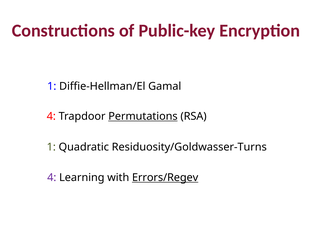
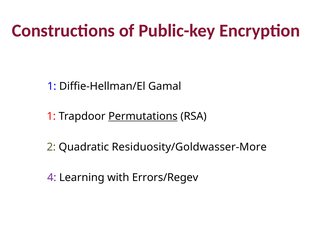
4: 4 -> 1 (51, 117)
1: 1 -> 2 (51, 147)
Residuosity/Goldwasser-Turns: Residuosity/Goldwasser-Turns -> Residuosity/Goldwasser-More (189, 147)
Errors/Regev underline: present -> none (165, 178)
